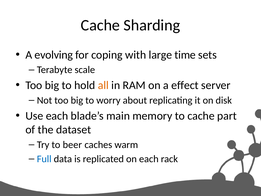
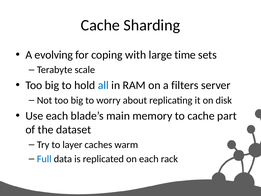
all colour: orange -> blue (103, 85)
effect: effect -> filters (185, 85)
beer: beer -> layer (72, 145)
